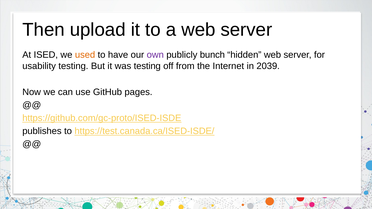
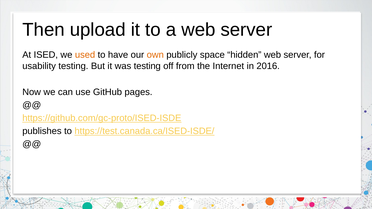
own colour: purple -> orange (155, 55)
bunch: bunch -> space (212, 55)
2039: 2039 -> 2016 (268, 66)
